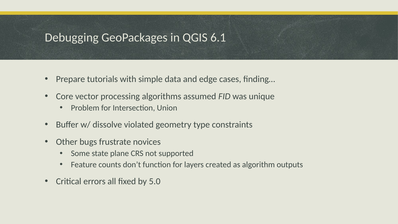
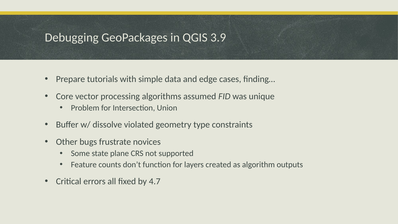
6.1: 6.1 -> 3.9 (218, 38)
5.0: 5.0 -> 4.7 (155, 181)
